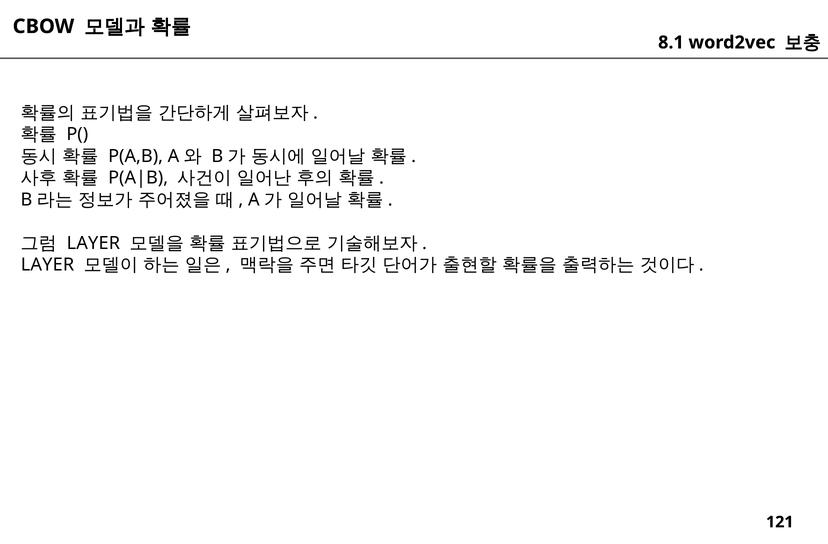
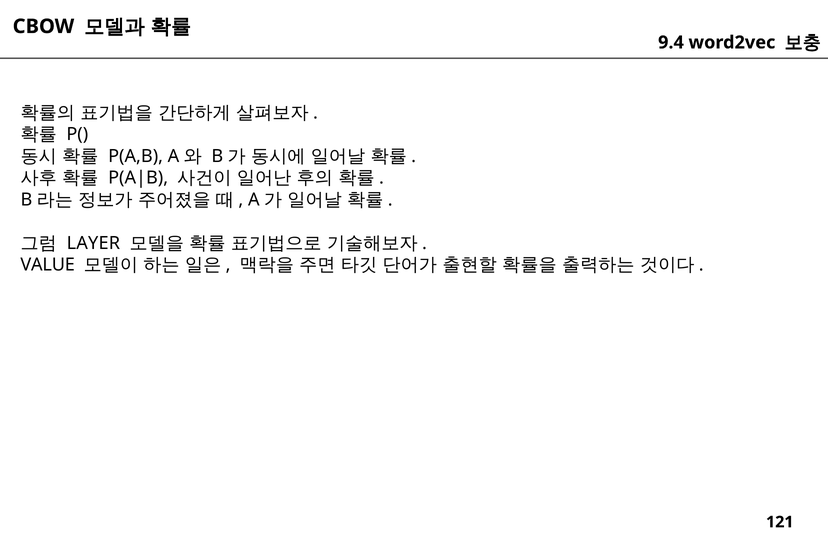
8.1: 8.1 -> 9.4 (671, 42)
LAYER: LAYER -> VALUE (48, 265)
